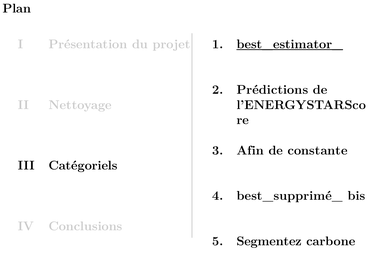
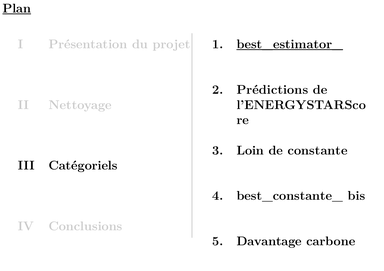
Plan underline: none -> present (17, 8)
Afin: Afin -> Loin (250, 151)
best_supprimé_: best_supprimé_ -> best_constante_ (290, 196)
Segmentez: Segmentez -> Davantage (269, 242)
